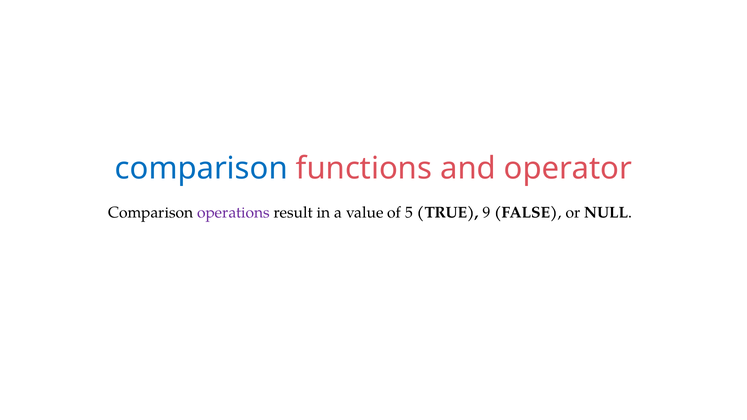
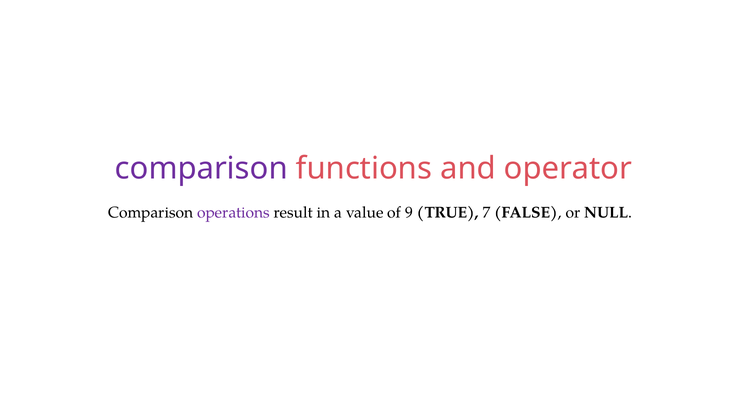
comparison colour: blue -> purple (201, 168)
5: 5 -> 9 (409, 213)
9: 9 -> 7 (487, 213)
